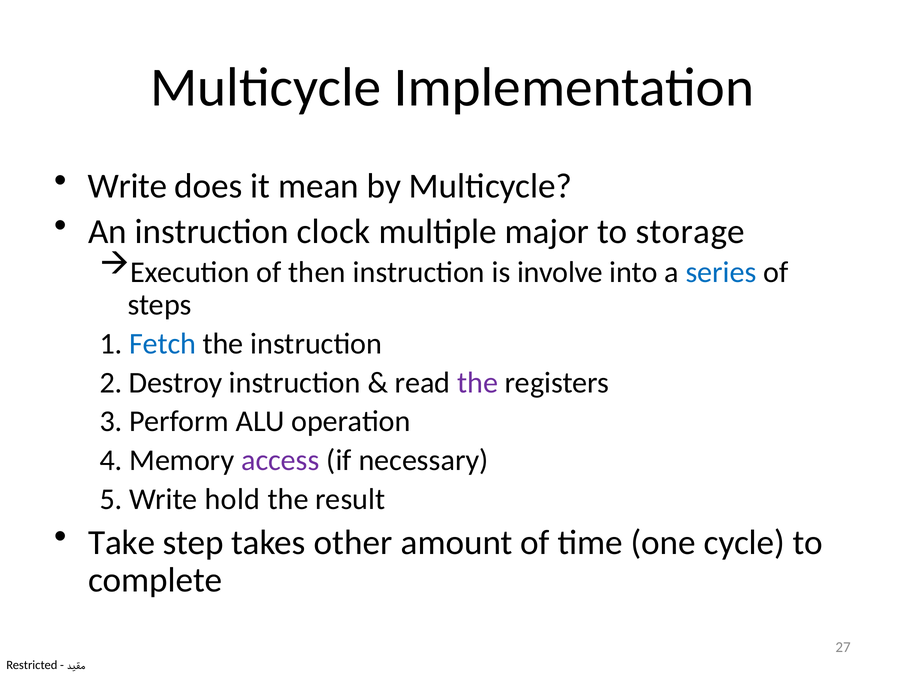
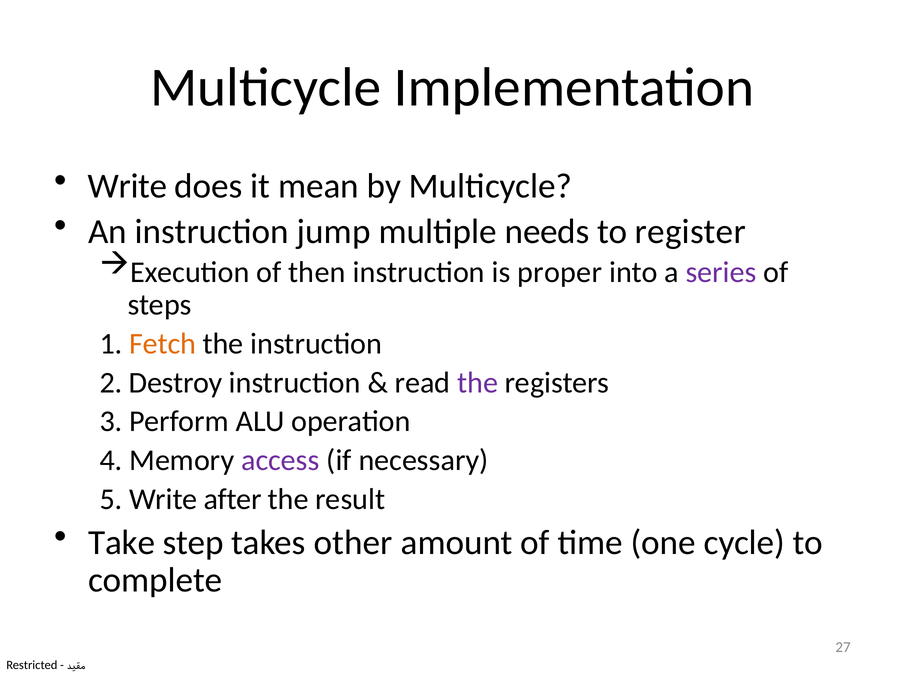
clock: clock -> jump (334, 232)
major: major -> needs (547, 232)
storage: storage -> register (690, 232)
involve: involve -> proper (560, 273)
series colour: blue -> purple (721, 273)
Fetch colour: blue -> orange (163, 344)
hold: hold -> after (233, 500)
